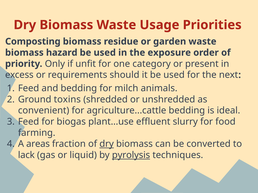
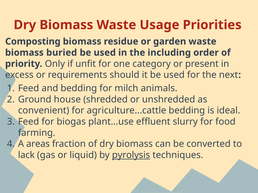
hazard: hazard -> buried (62, 53)
exposure: exposure -> including (169, 53)
toxins: toxins -> house (67, 100)
dry underline: present -> none (107, 144)
